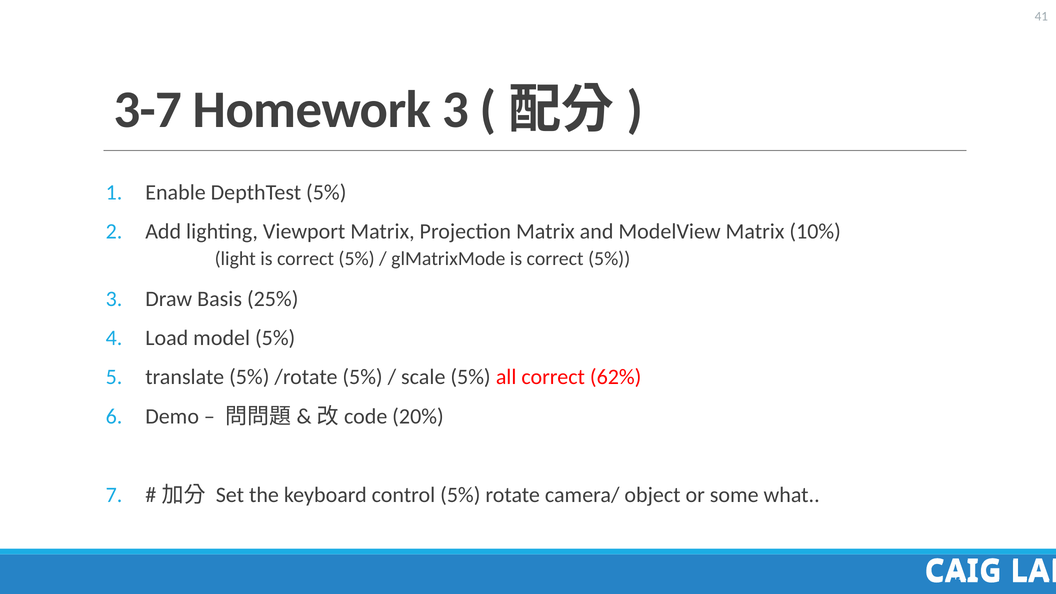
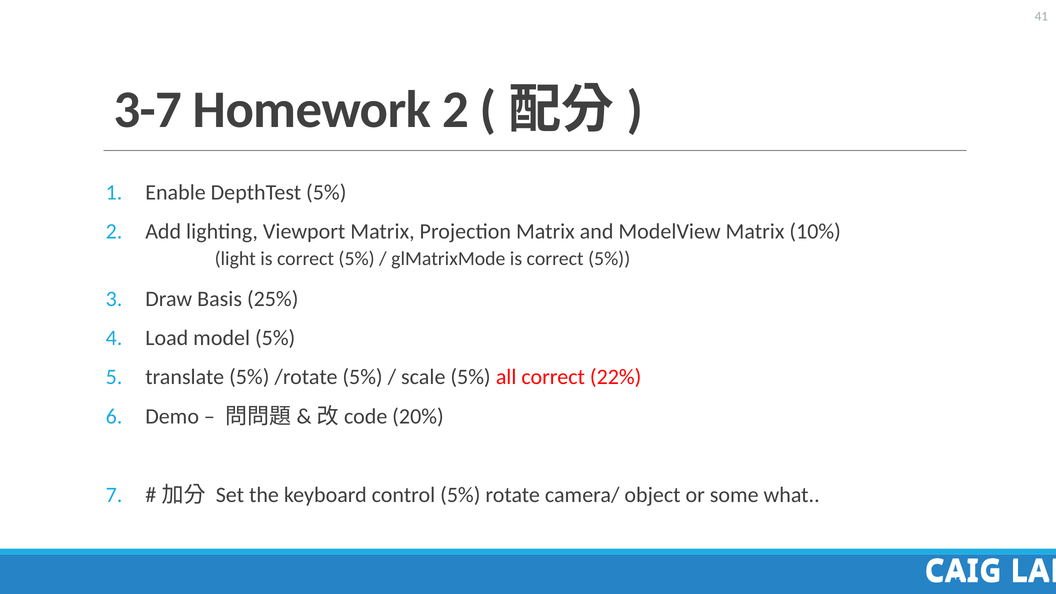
Homework 3: 3 -> 2 (455, 110)
62%: 62% -> 22% (616, 377)
